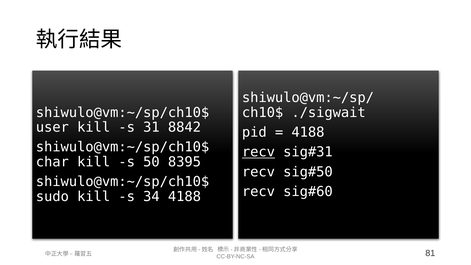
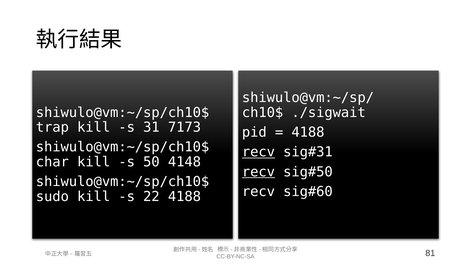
user: user -> trap (52, 127)
8842: 8842 -> 7173 (184, 127)
8395: 8395 -> 4148 (184, 162)
recv underline: none -> present (258, 172)
34: 34 -> 22 (151, 196)
